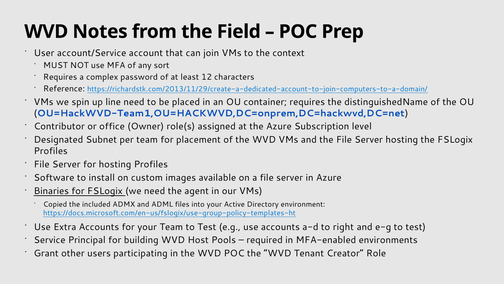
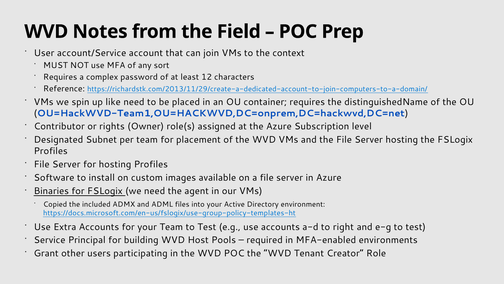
line: line -> like (113, 102)
office: office -> rights (112, 126)
